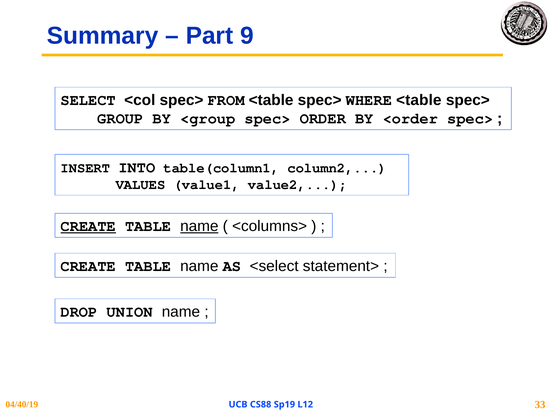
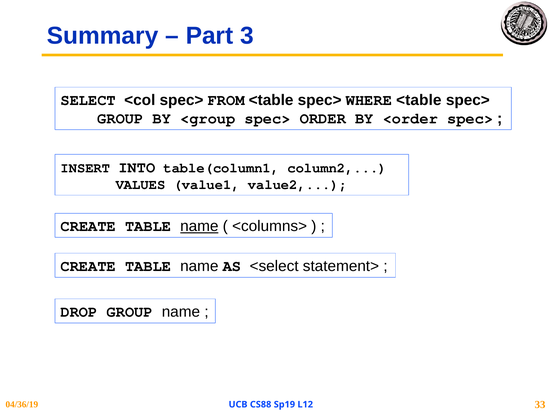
9: 9 -> 3 (247, 36)
CREATE underline: present -> none (88, 226)
DROP UNION: UNION -> GROUP (130, 312)
04/40/19: 04/40/19 -> 04/36/19 (22, 405)
